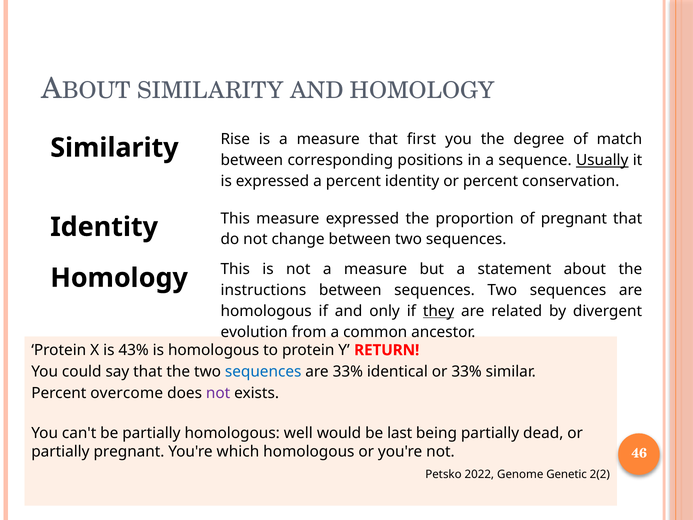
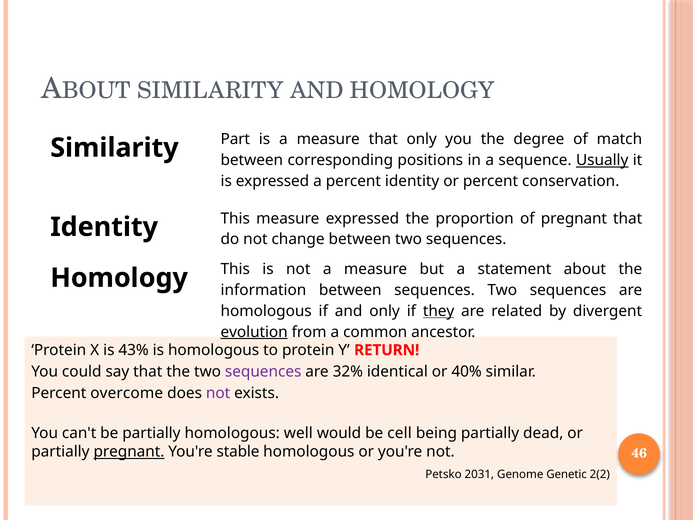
Rise: Rise -> Part (235, 139)
that first: first -> only (422, 139)
instructions: instructions -> information (263, 290)
evolution underline: none -> present (254, 332)
sequences colour: blue -> purple (263, 372)
are 33%: 33% -> 32% (348, 372)
or 33%: 33% -> 40% (467, 372)
last: last -> cell (400, 433)
pregnant underline: none -> present (129, 452)
which: which -> stable (238, 452)
2022: 2022 -> 2031 (479, 474)
